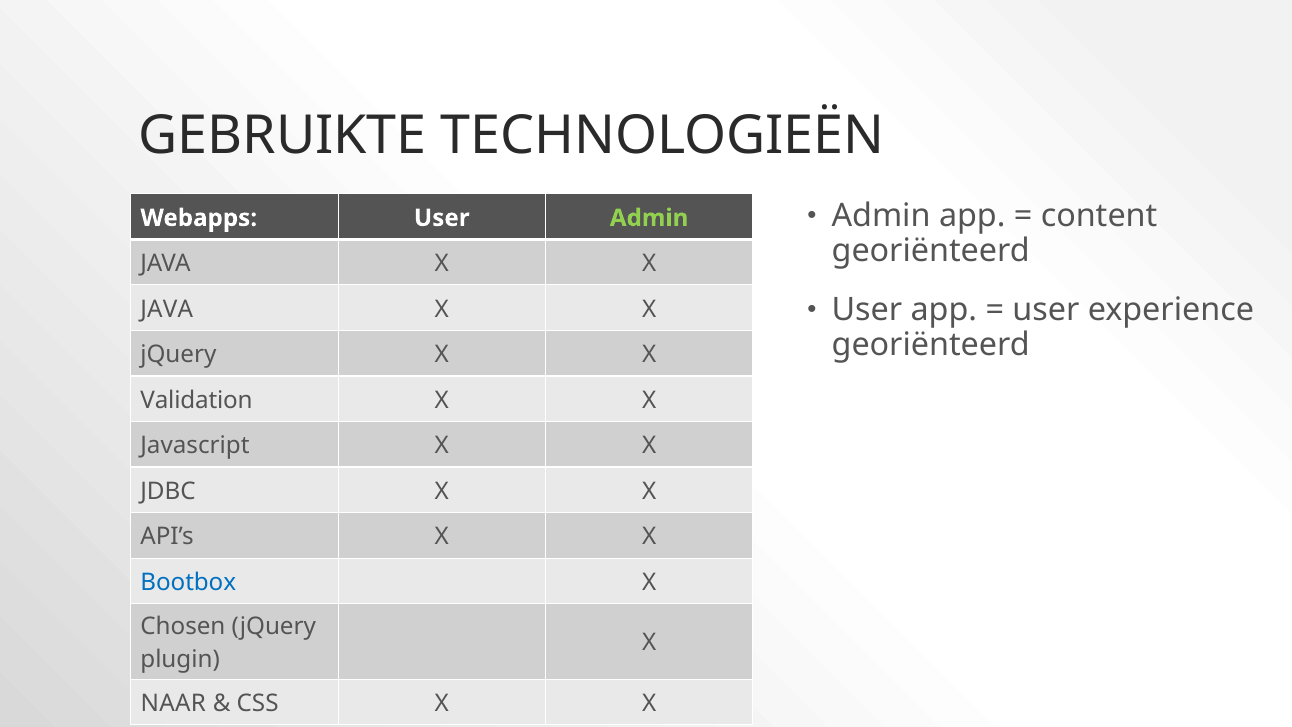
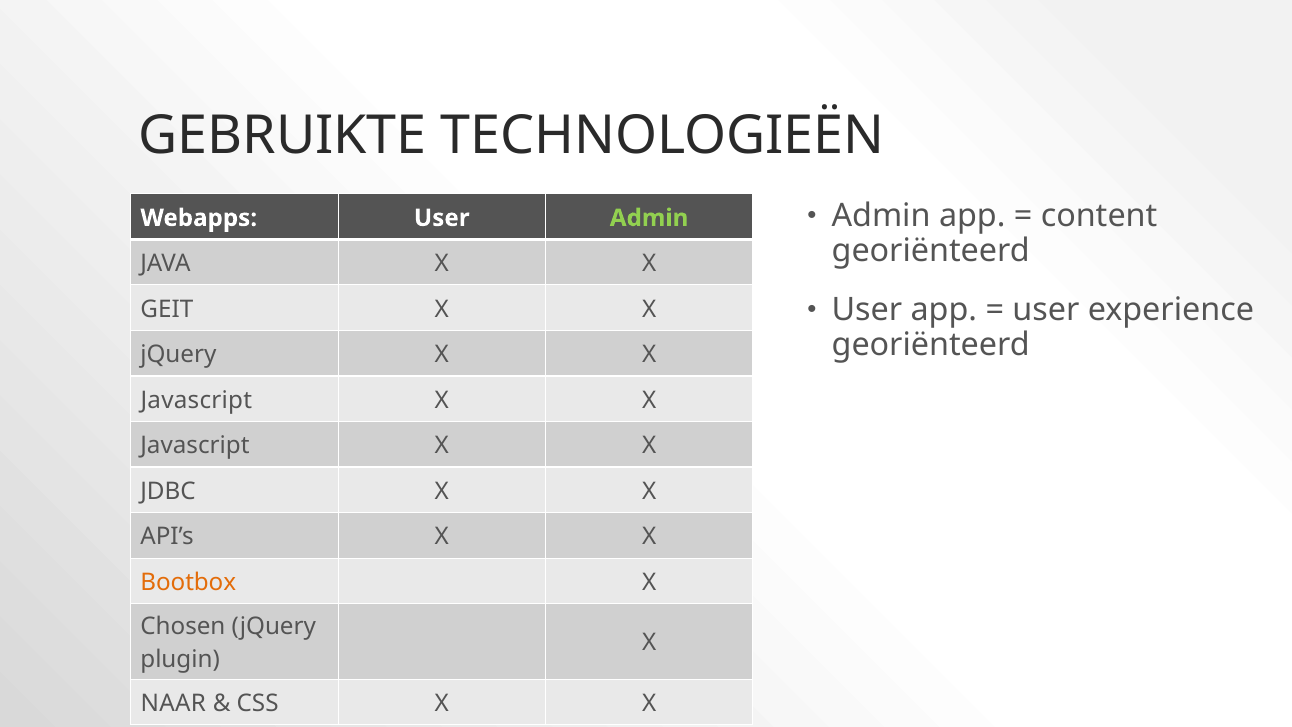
JAVA: JAVA -> GEIT (167, 309)
Validation: Validation -> Javascript (196, 400)
Bootbox colour: blue -> orange (188, 582)
